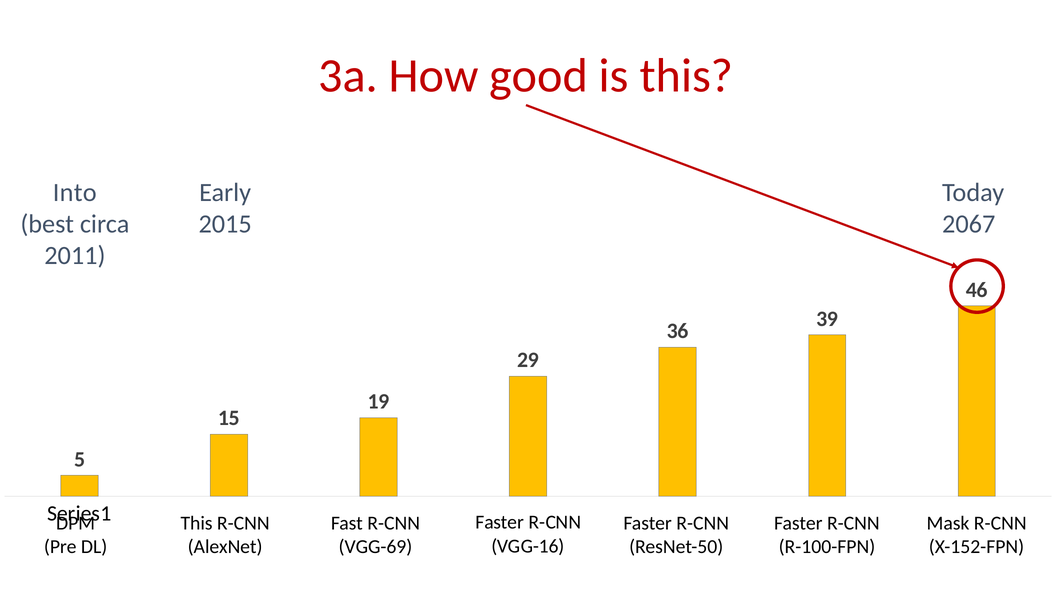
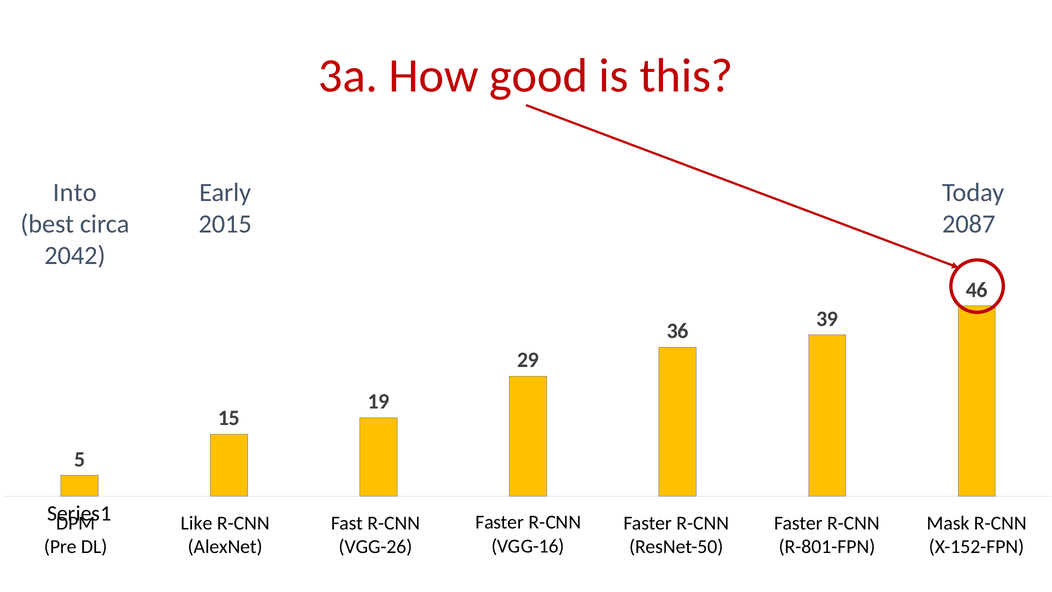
2067: 2067 -> 2087 (969, 224)
2011: 2011 -> 2042 (75, 255)
This: This -> Like (196, 523)
VGG-69: VGG-69 -> VGG-26 (375, 546)
R-100-FPN: R-100-FPN -> R-801-FPN (827, 546)
